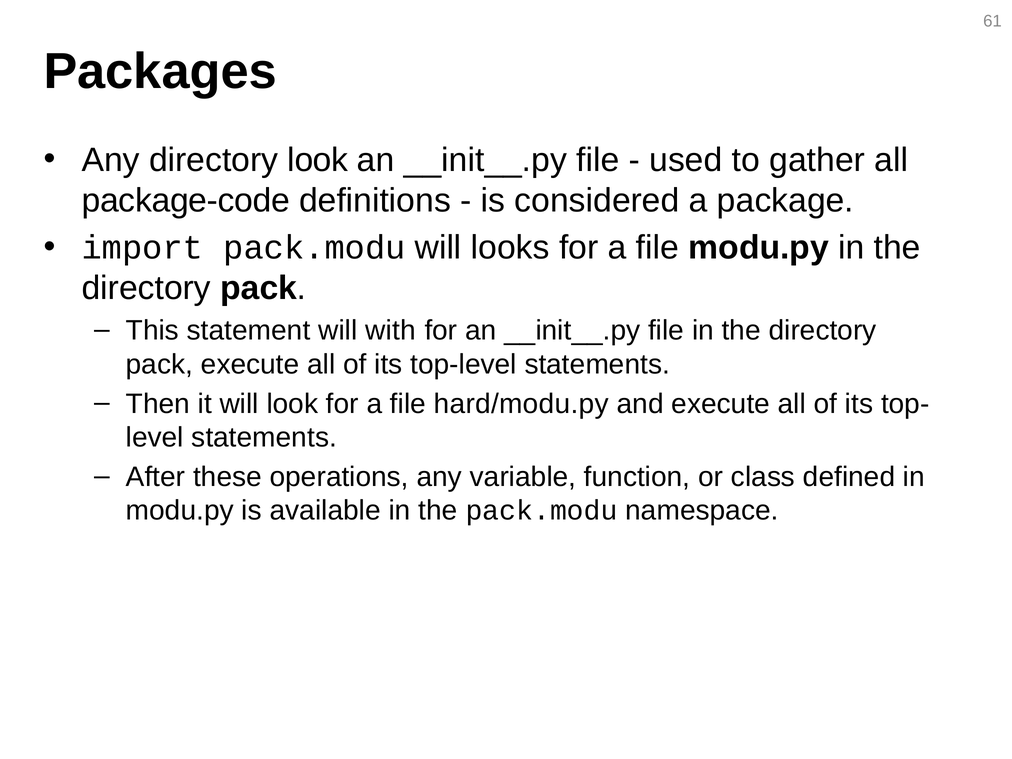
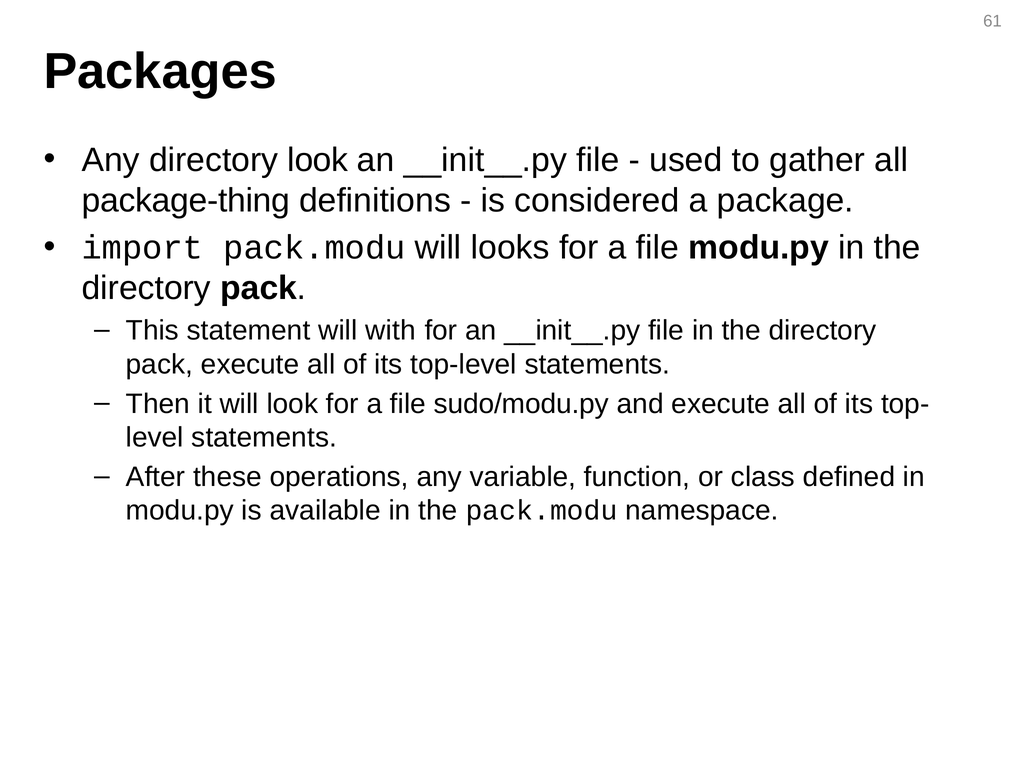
package-code: package-code -> package-thing (186, 201)
hard/modu.py: hard/modu.py -> sudo/modu.py (521, 404)
